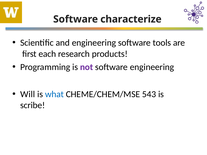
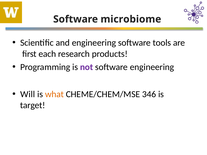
characterize: characterize -> microbiome (131, 19)
what colour: blue -> orange (54, 94)
543: 543 -> 346 (149, 94)
scribe: scribe -> target (33, 105)
